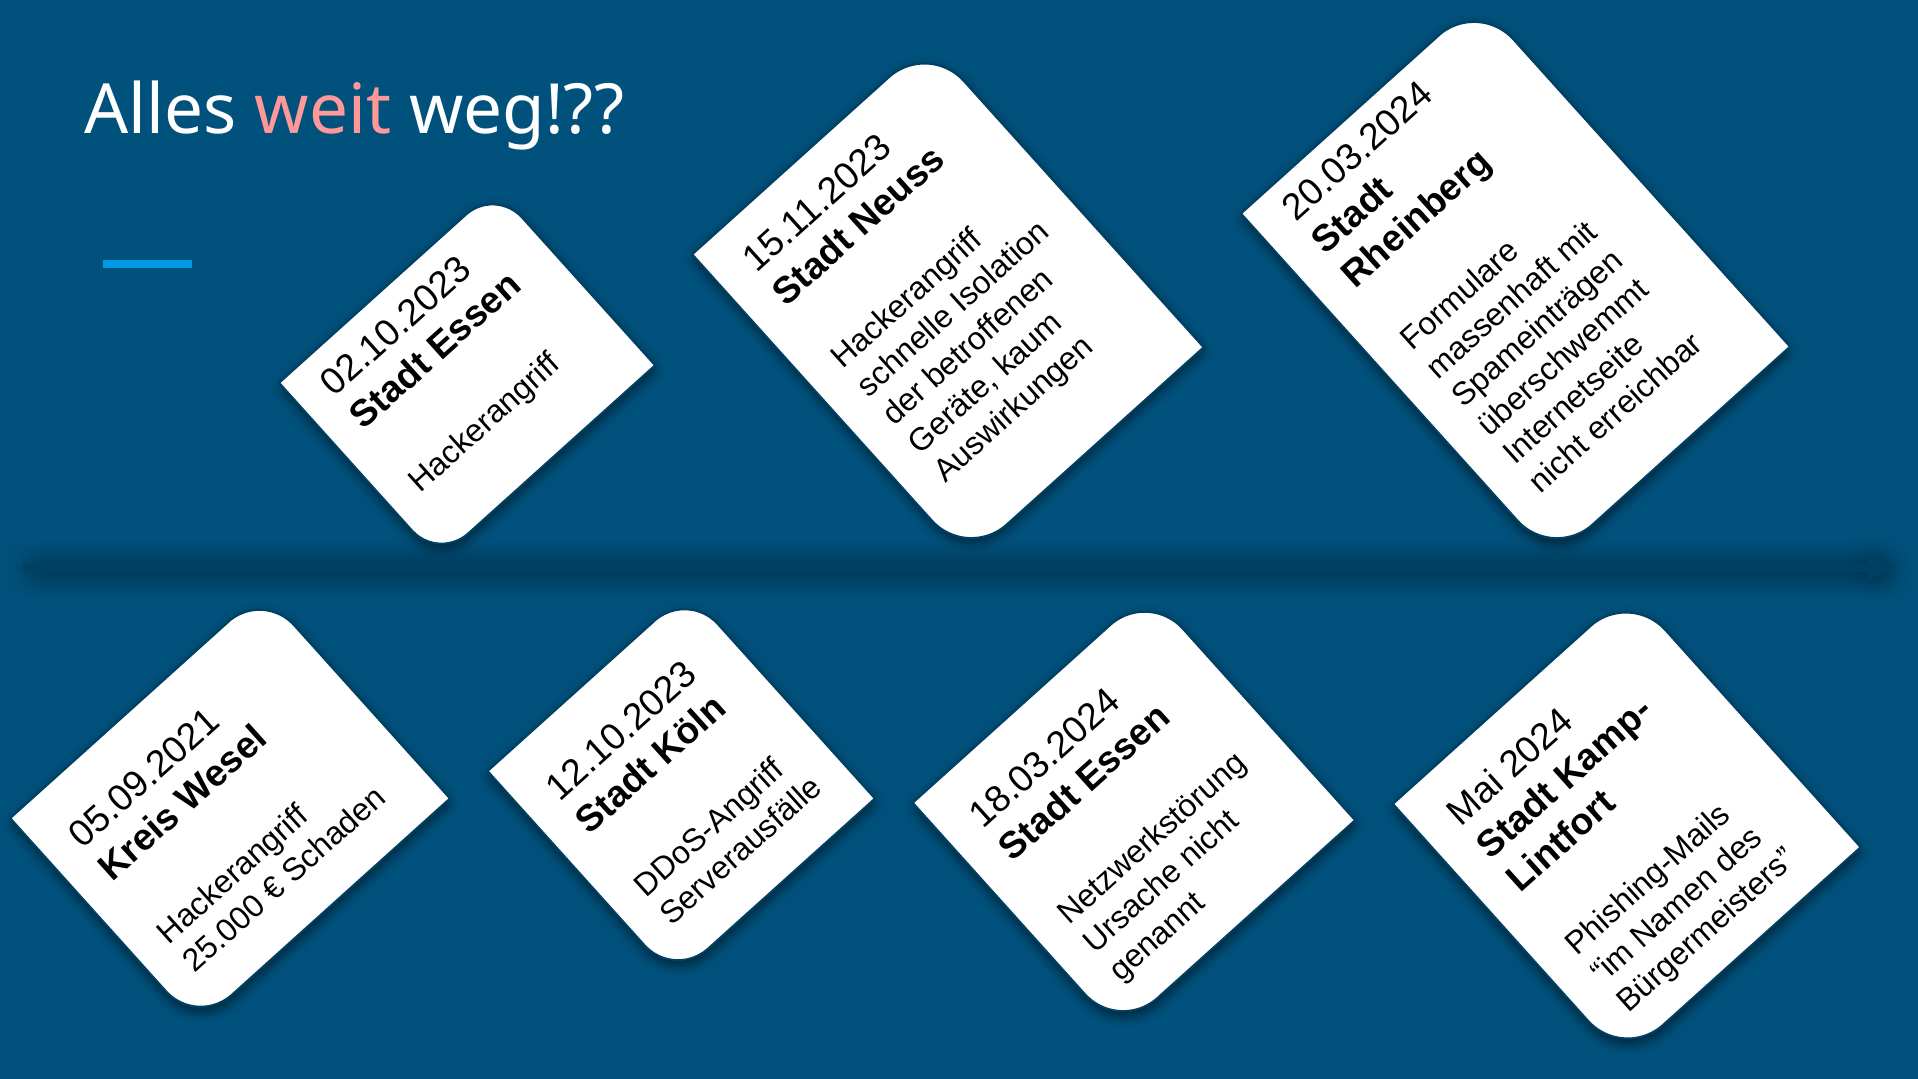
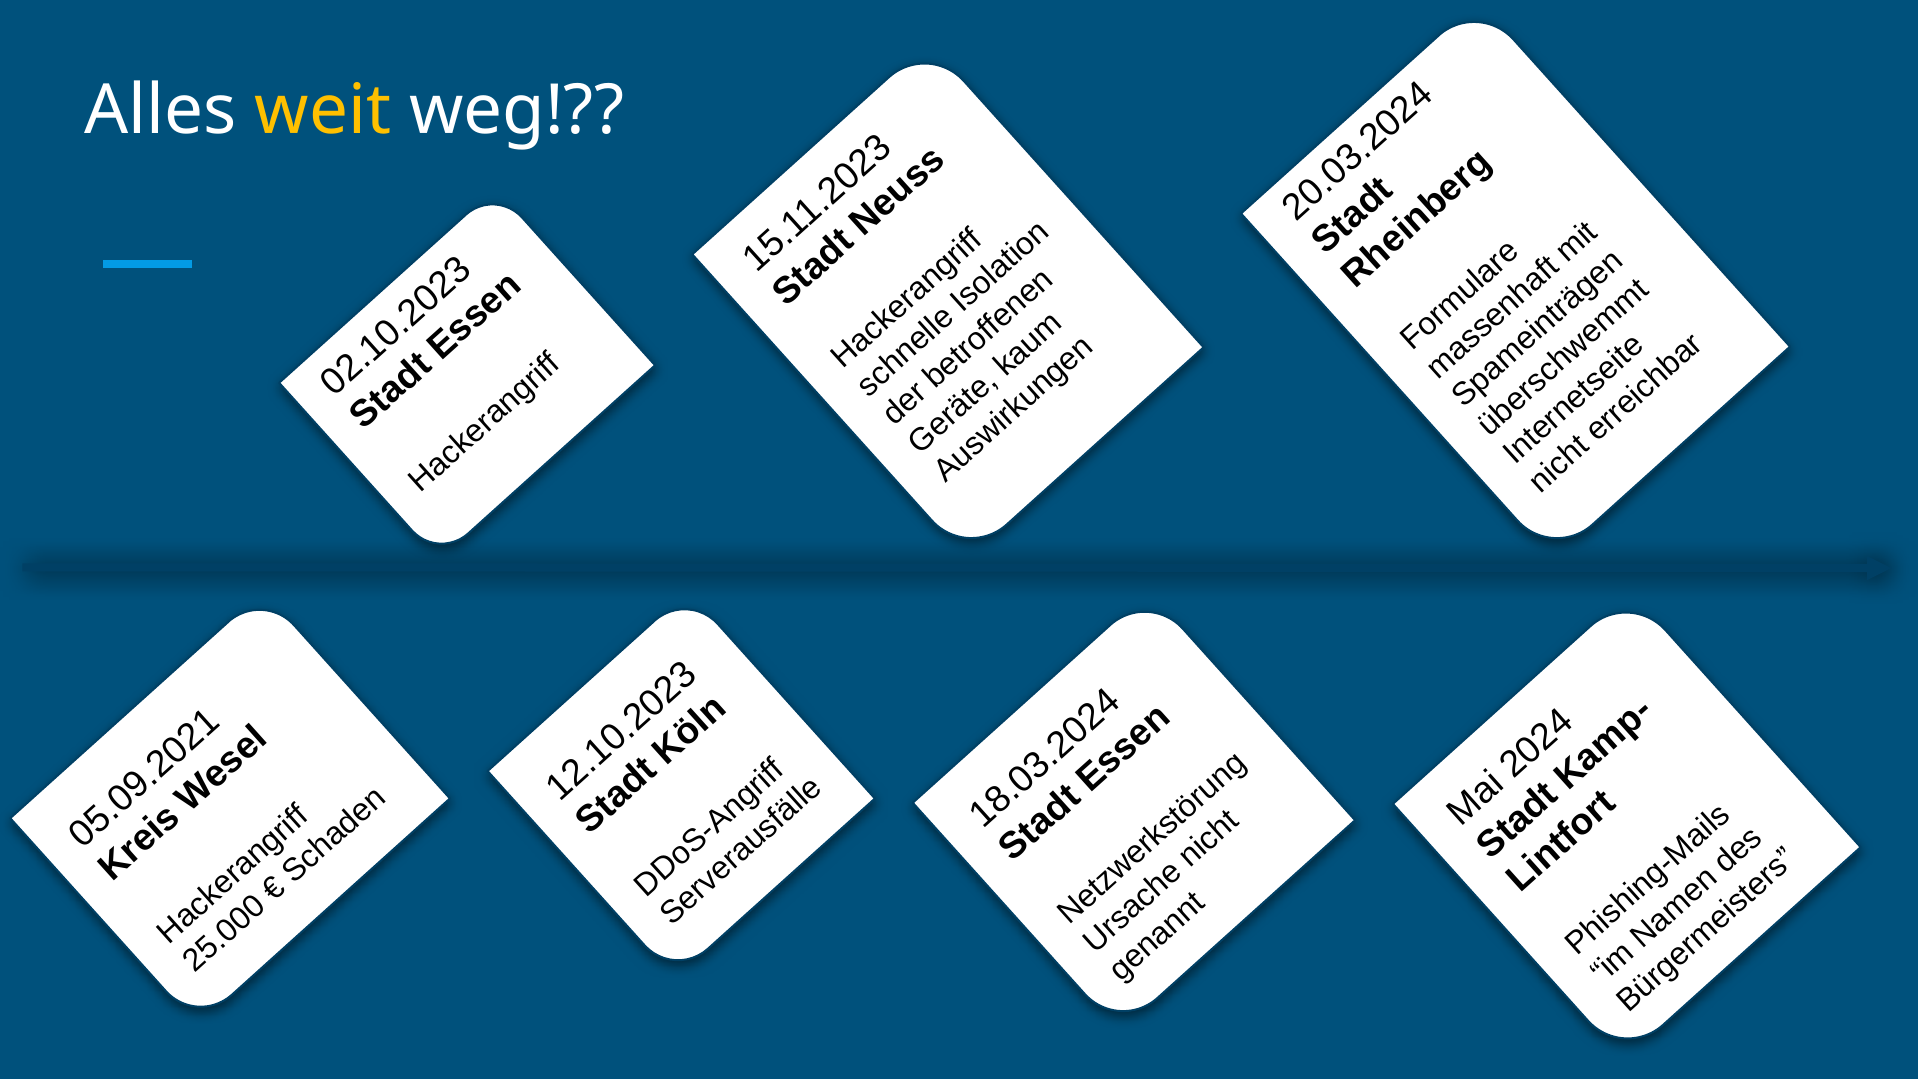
weit colour: pink -> yellow (323, 111)
